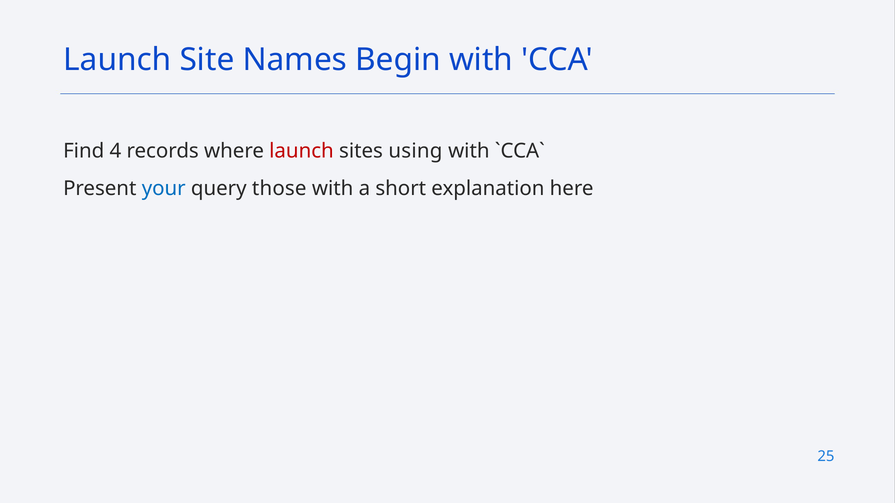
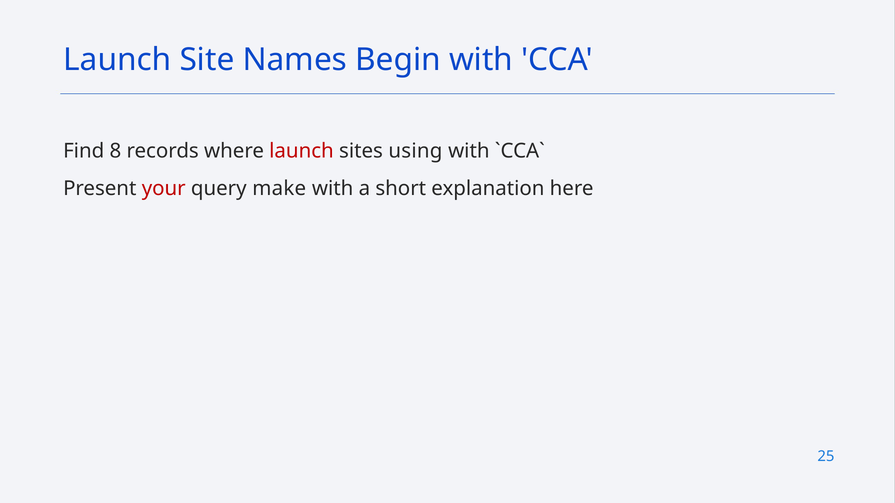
4: 4 -> 8 (115, 151)
your colour: blue -> red (164, 189)
those: those -> make (279, 189)
